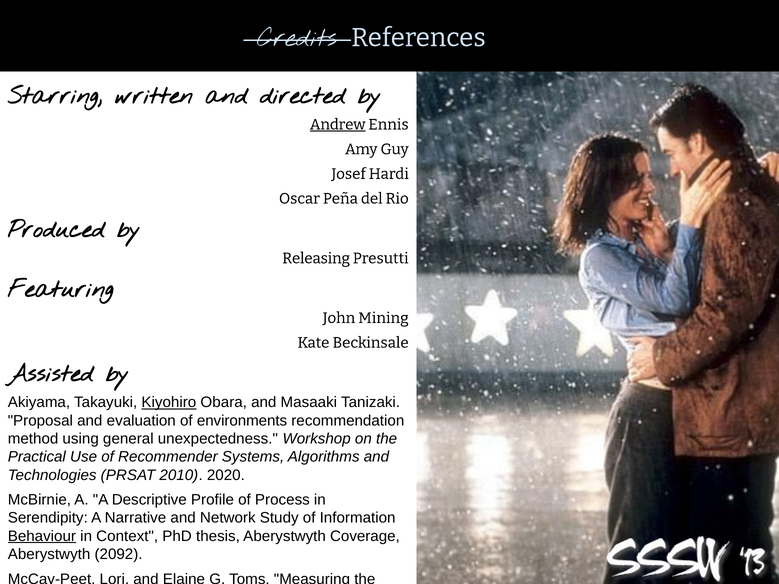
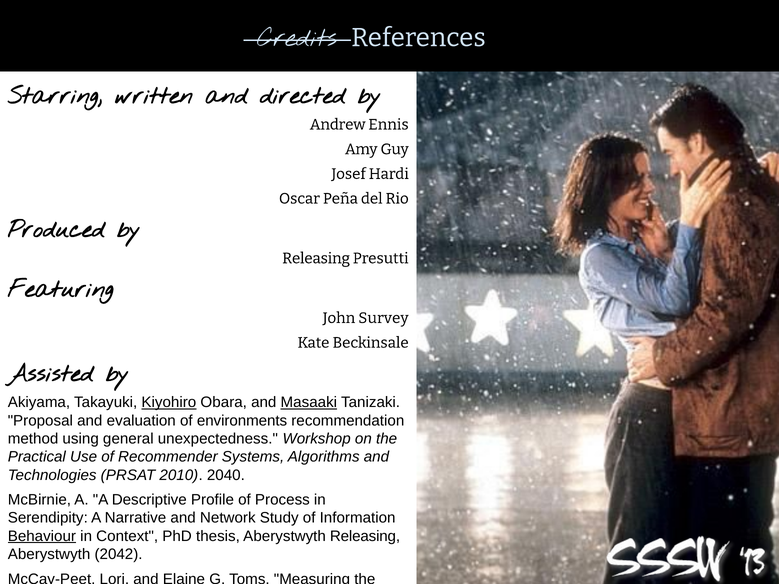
Andrew underline: present -> none (338, 125)
John Mining: Mining -> Survey (383, 318)
Masaaki underline: none -> present (309, 403)
2020: 2020 -> 2040 (226, 475)
Aberystwyth Coverage: Coverage -> Releasing (365, 536)
2092: 2092 -> 2042 (119, 555)
